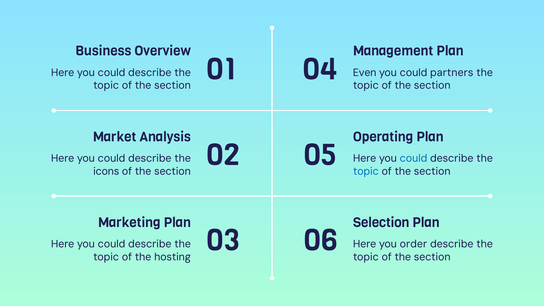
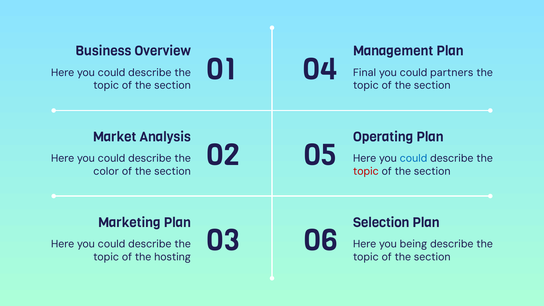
Even: Even -> Final (365, 73)
icons: icons -> color (106, 171)
topic colour: blue -> red (366, 171)
order: order -> being (413, 244)
